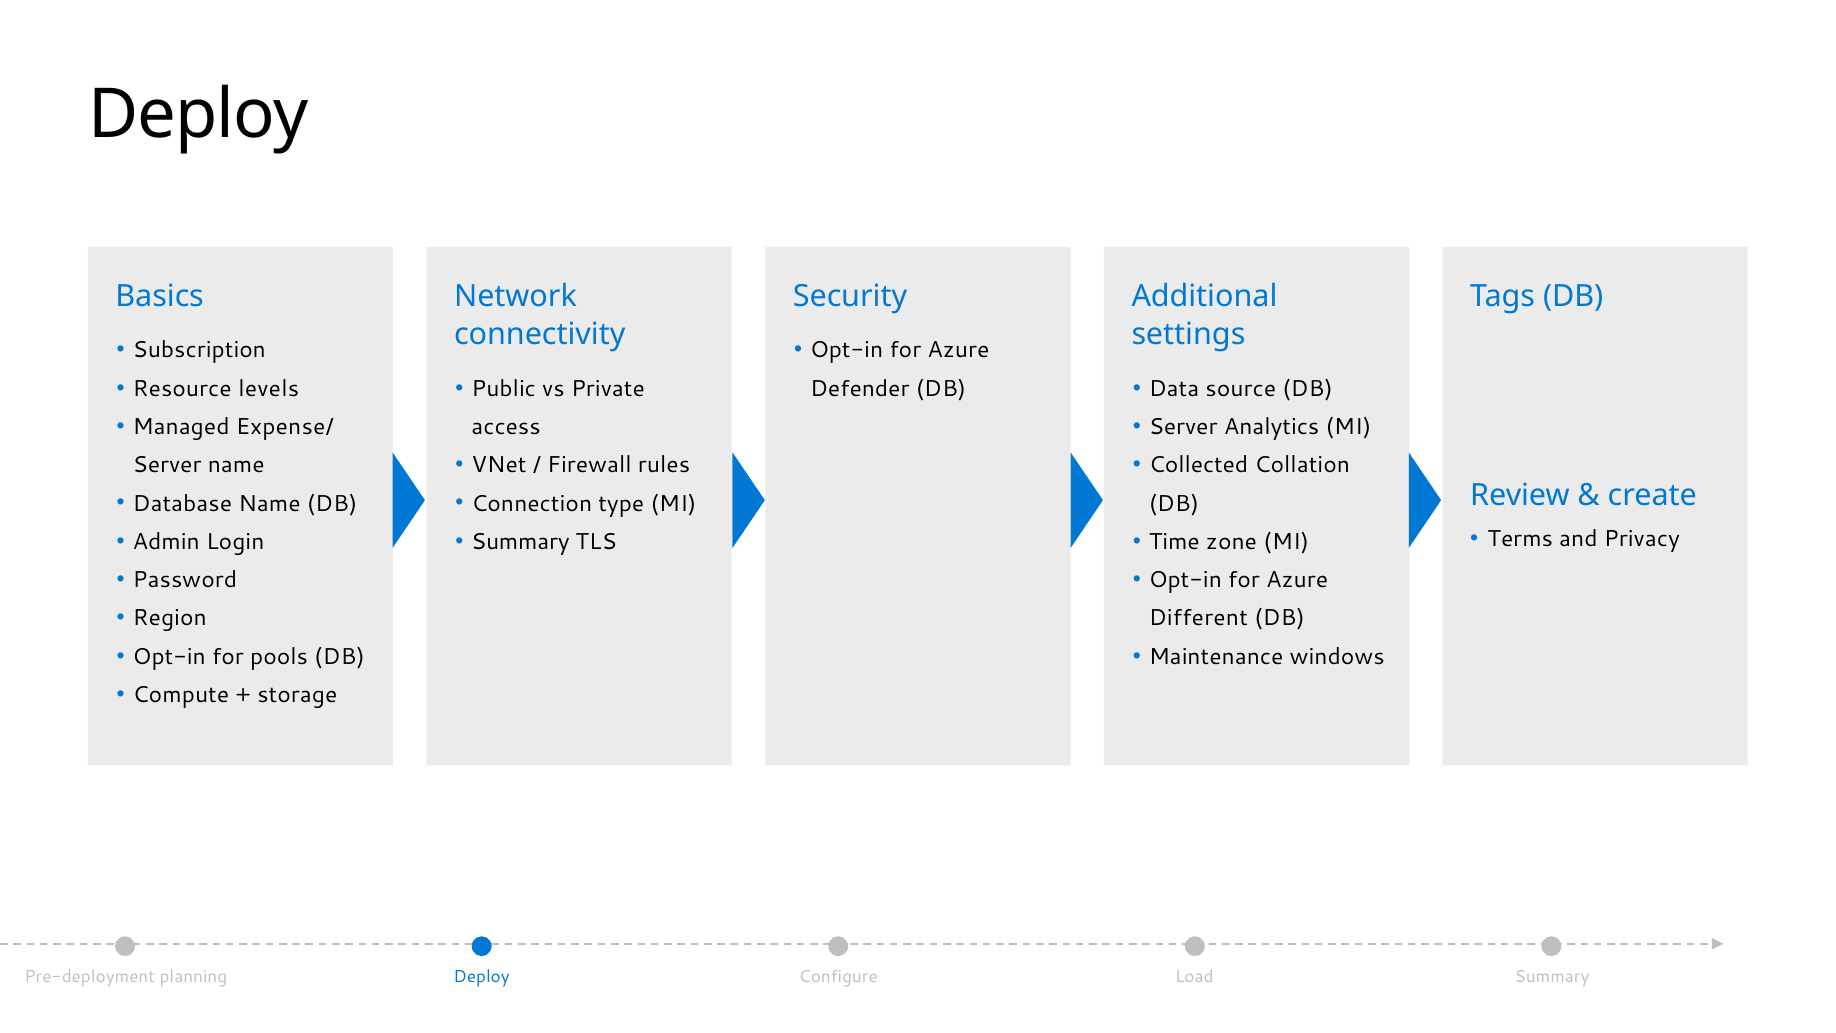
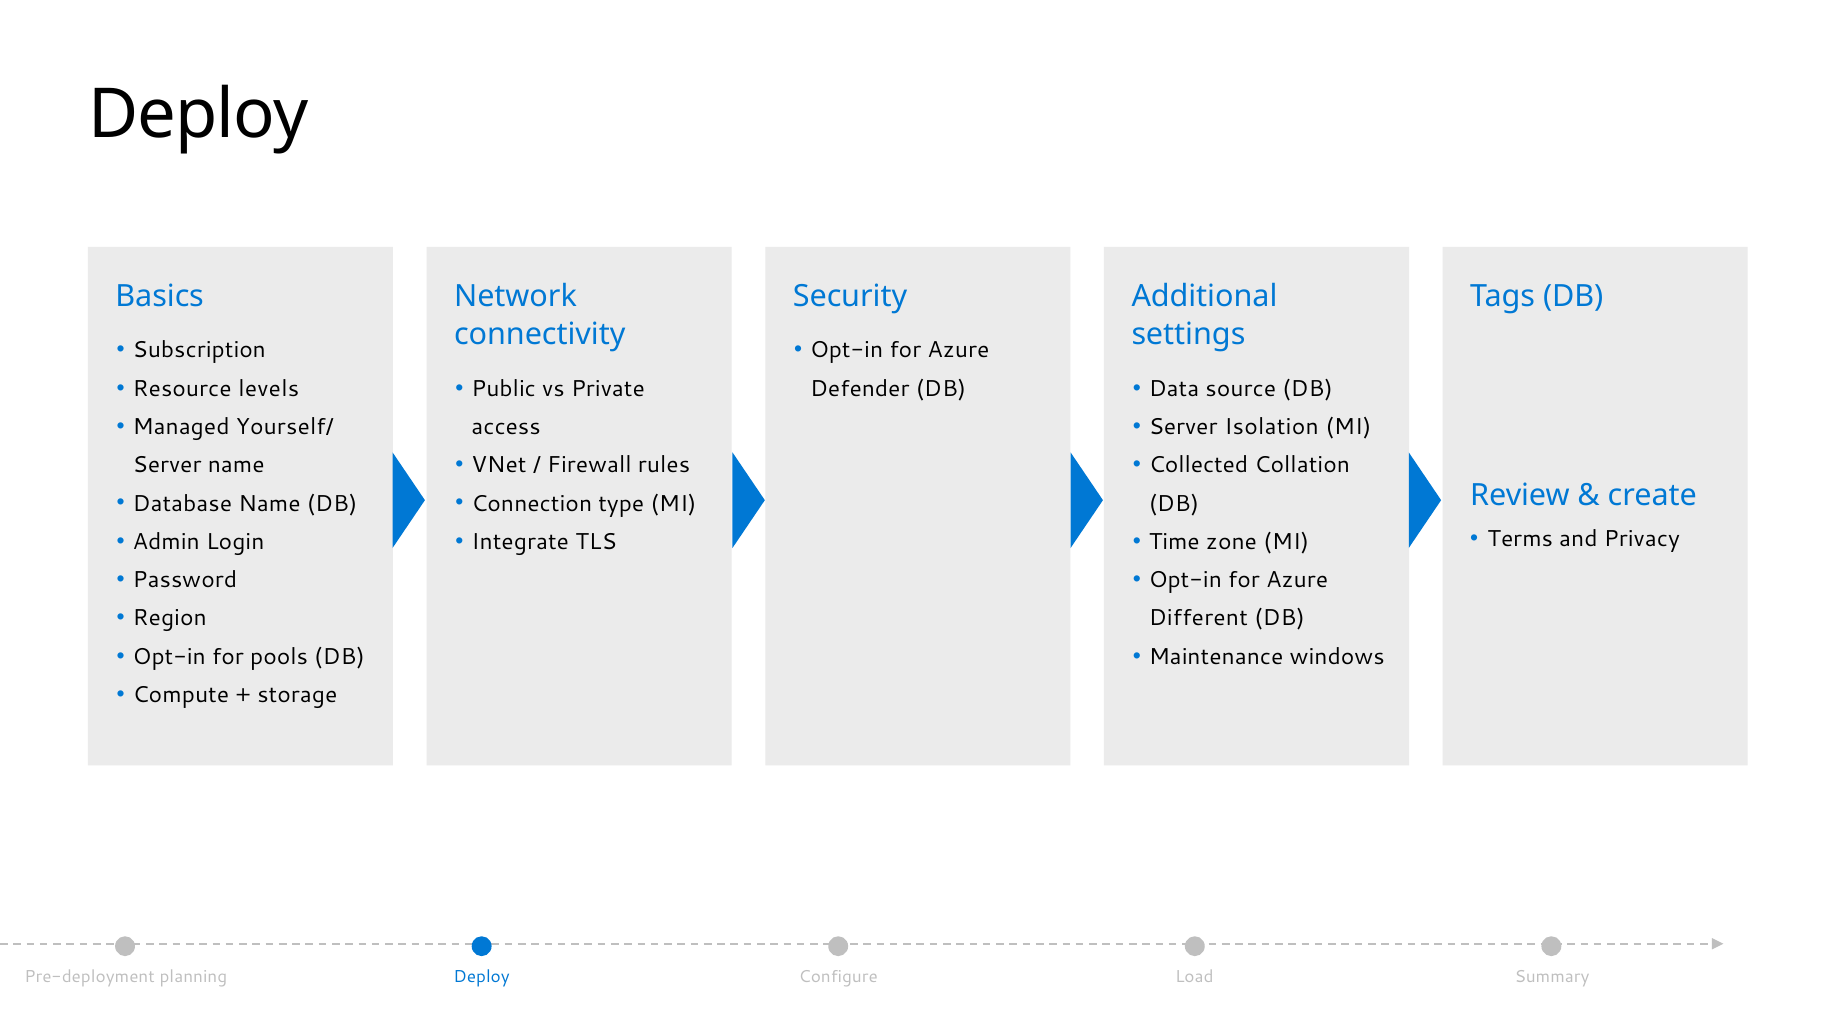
Expense/: Expense/ -> Yourself/ (285, 427)
Analytics: Analytics -> Isolation (1272, 427)
Summary: Summary -> Integrate (520, 542)
